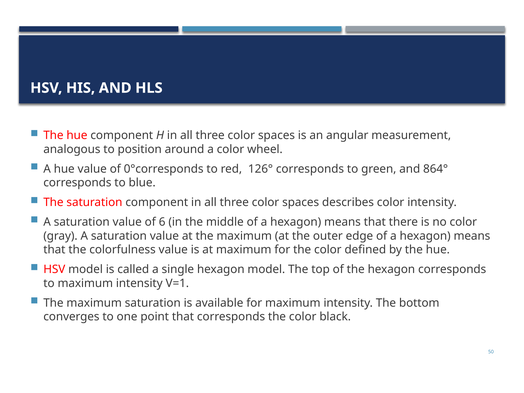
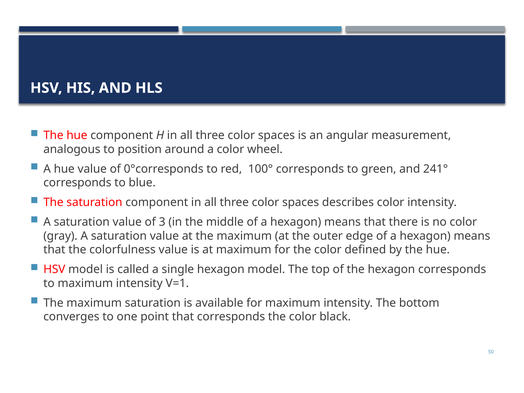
126°: 126° -> 100° (261, 169)
864°: 864° -> 241° (436, 169)
6: 6 -> 3 (162, 222)
